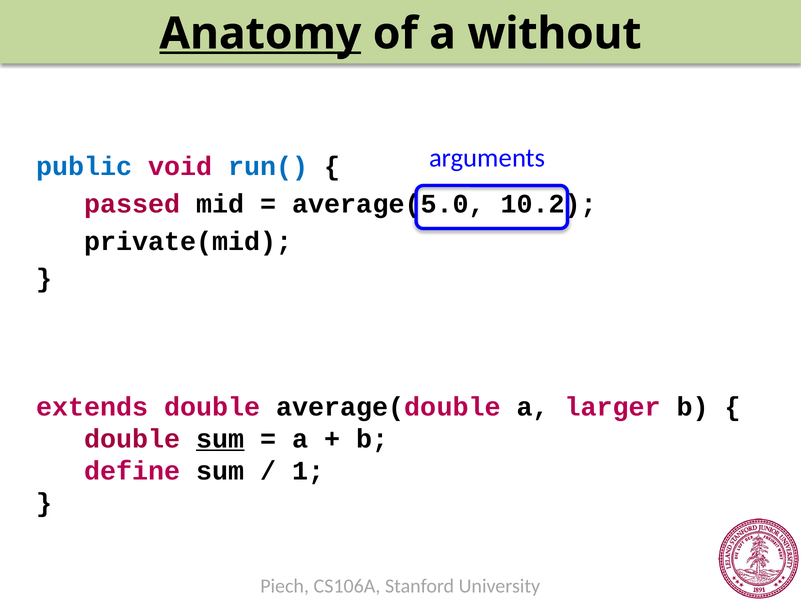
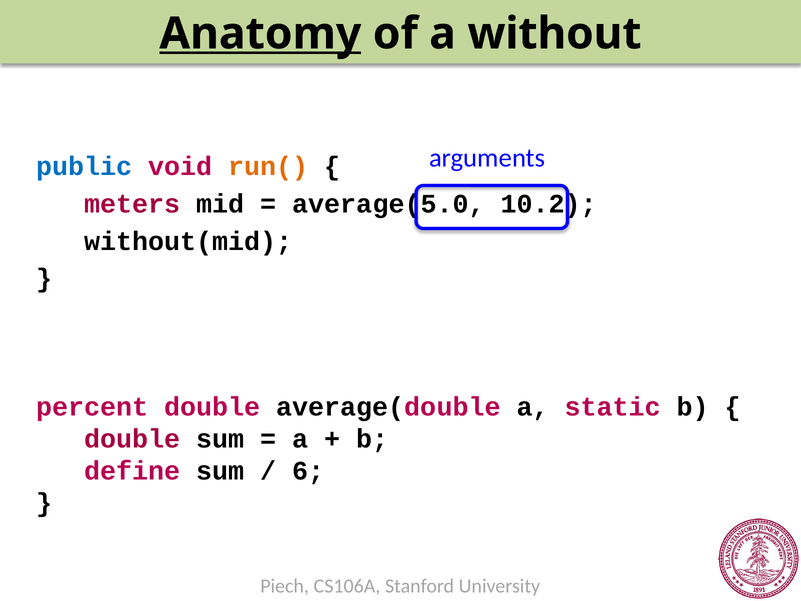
run( colour: blue -> orange (268, 166)
passed: passed -> meters (132, 204)
private(mid: private(mid -> without(mid (188, 241)
extends: extends -> percent (92, 407)
larger: larger -> static (613, 407)
sum underline: present -> none (220, 439)
1: 1 -> 6 (308, 471)
